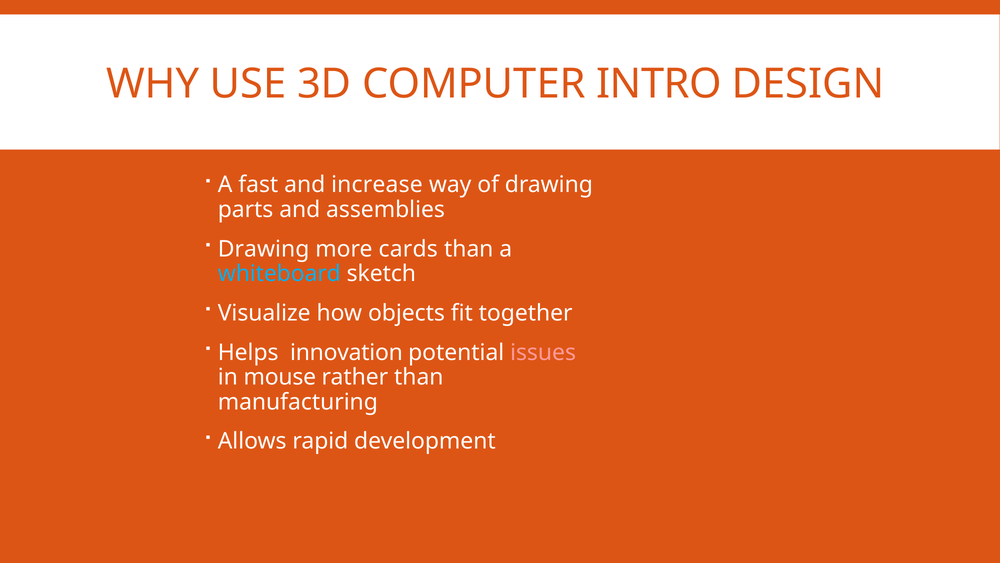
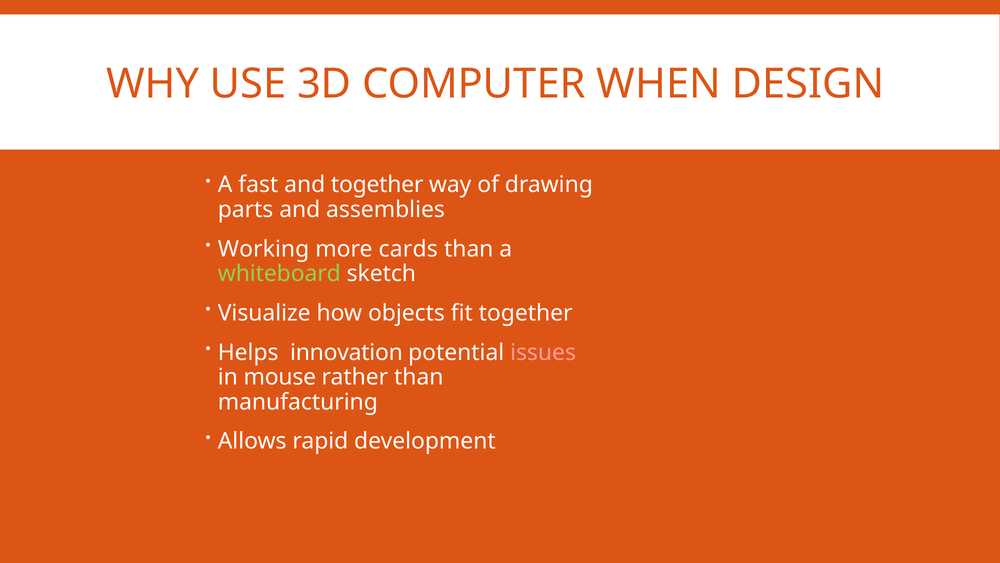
INTRO: INTRO -> WHEN (659, 84)
and increase: increase -> together (377, 185)
Drawing: Drawing -> Working (264, 249)
whiteboard colour: light blue -> light green (279, 274)
